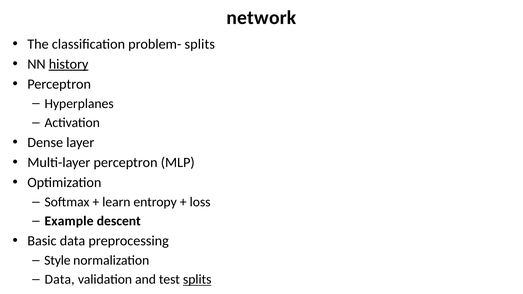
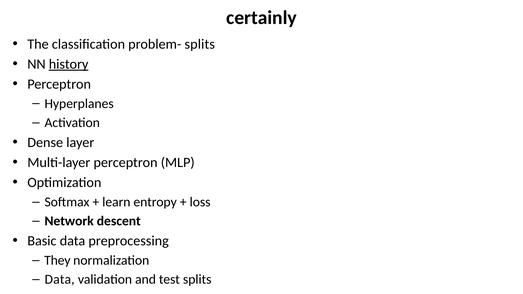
network: network -> certainly (262, 18)
Example: Example -> Network (69, 221)
Style: Style -> They (57, 261)
splits underline: present -> none (197, 280)
